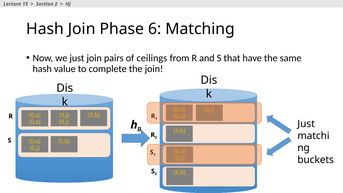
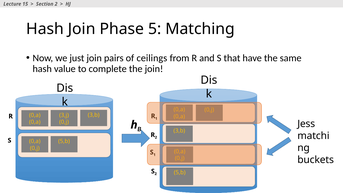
6: 6 -> 5 (155, 29)
Just: Just -> Jess (306, 124)
